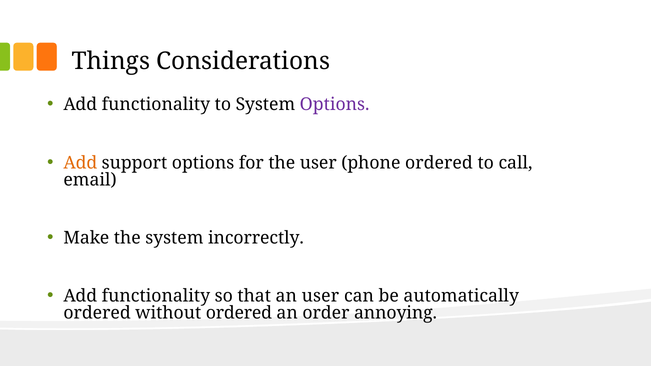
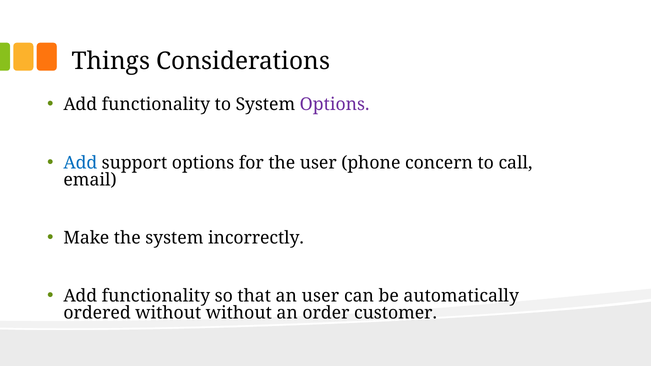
Add colour: orange -> blue (80, 163)
phone ordered: ordered -> concern (439, 163)
without ordered: ordered -> without (239, 313)
annoying: annoying -> customer (395, 313)
